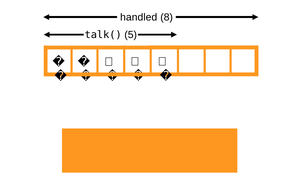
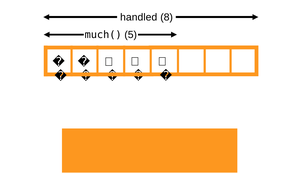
talk(: talk( -> much( (103, 35)
